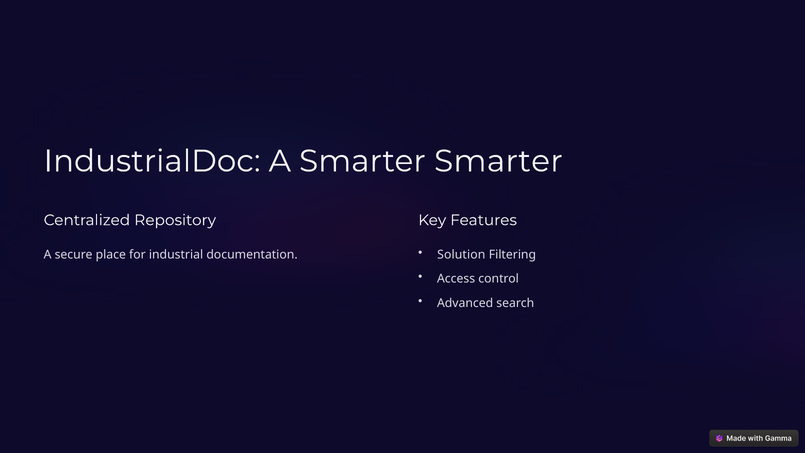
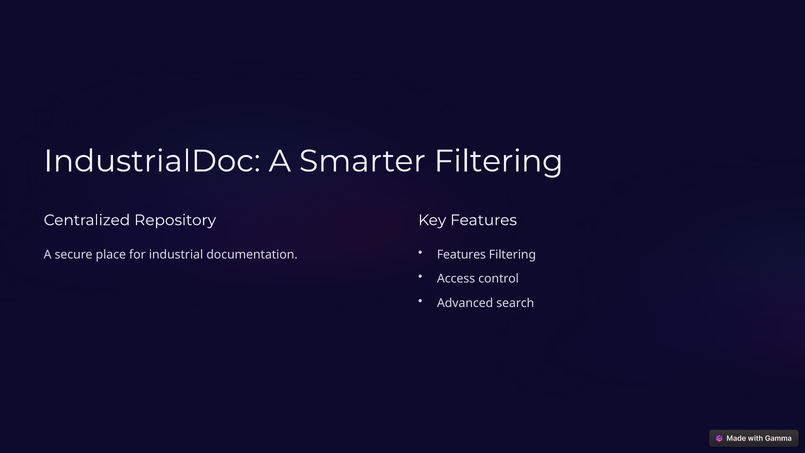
Smarter Smarter: Smarter -> Filtering (499, 161)
Solution: Solution -> Features (461, 254)
